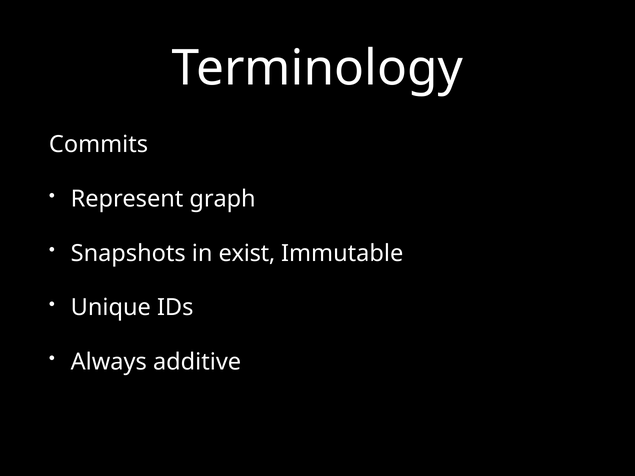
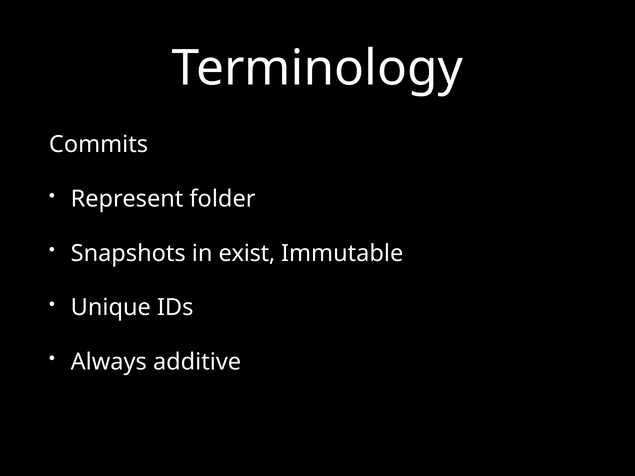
graph: graph -> folder (223, 199)
